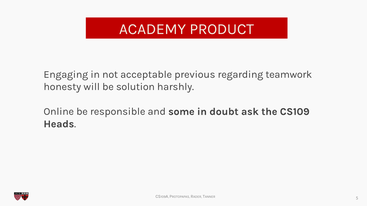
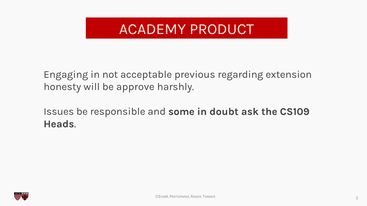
teamwork: teamwork -> extension (289, 75)
solution: solution -> approve (135, 87)
Online: Online -> Issues (59, 112)
